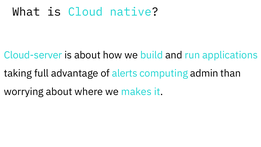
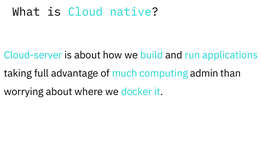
alerts: alerts -> much (125, 73)
makes: makes -> docker (136, 92)
